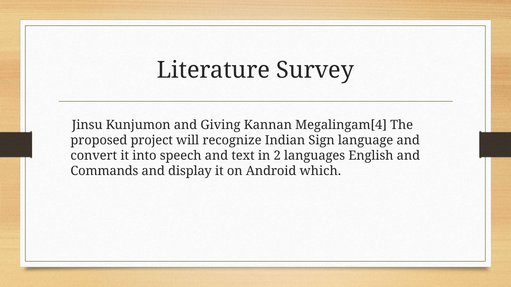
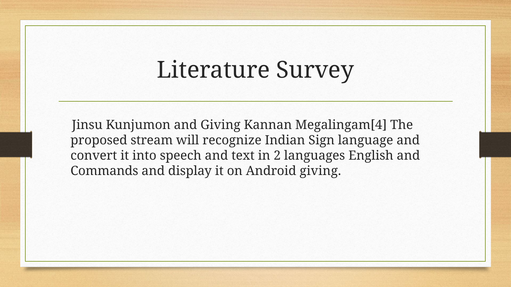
project: project -> stream (152, 140)
Android which: which -> giving (320, 171)
